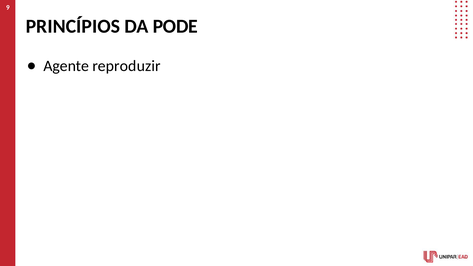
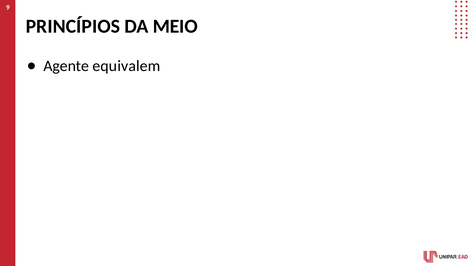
PODE: PODE -> MEIO (175, 26)
reproduzir: reproduzir -> equivalem (126, 66)
